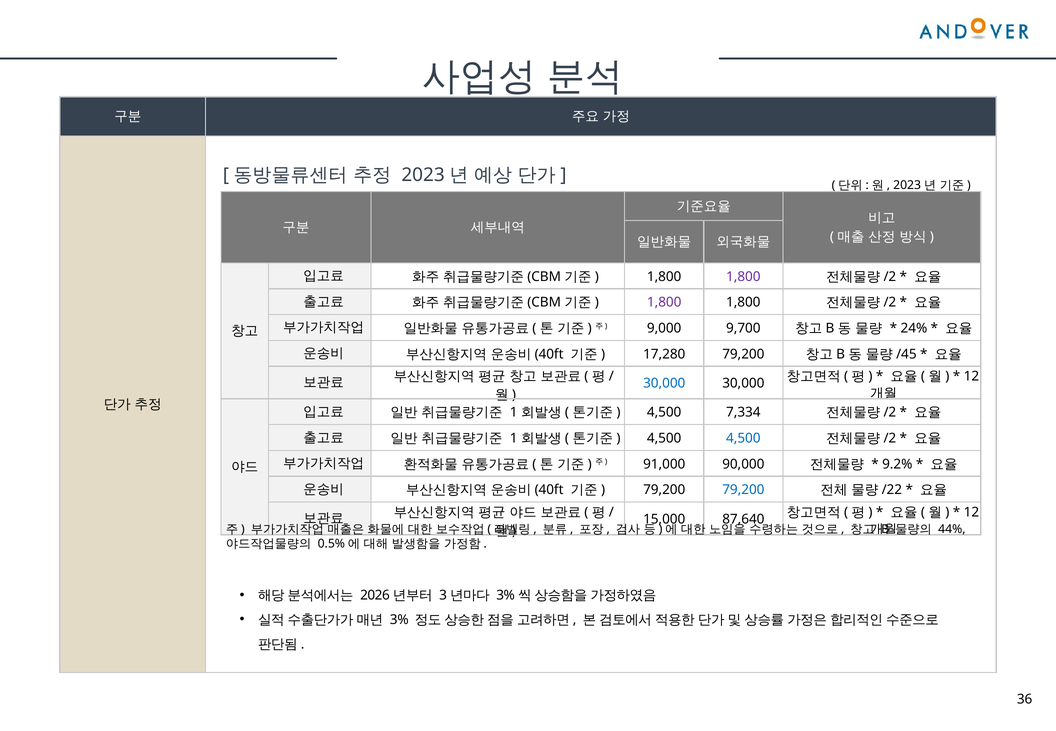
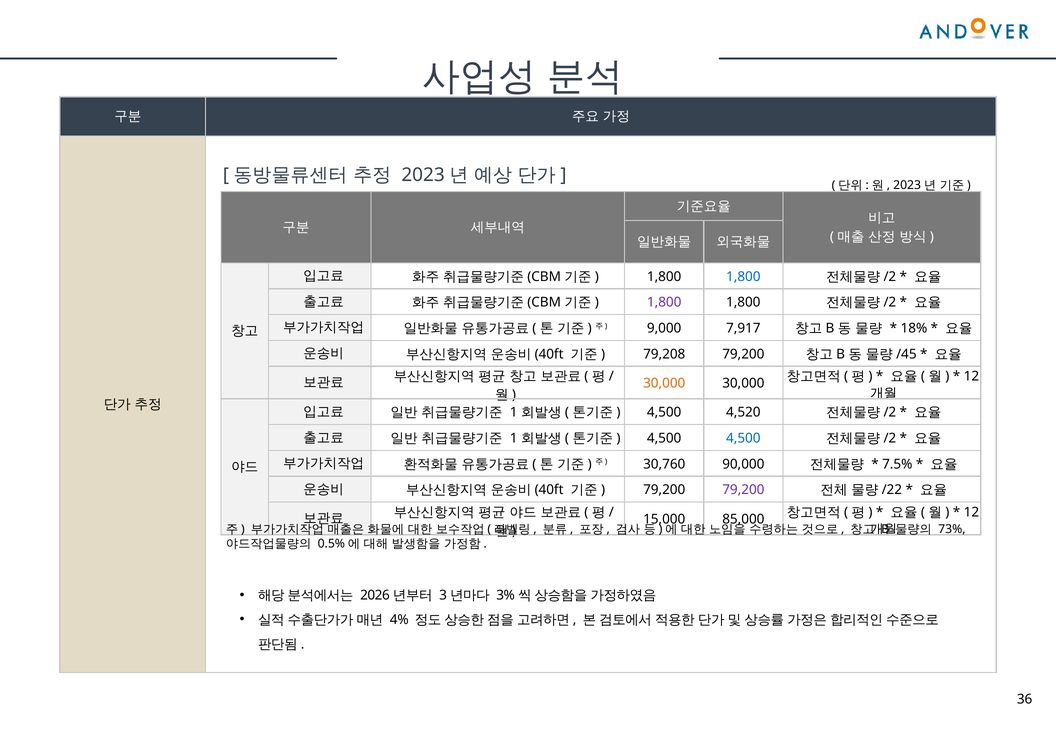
1,800 colour: purple -> blue (743, 277)
9,700: 9,700 -> 7,917 (743, 328)
24%: 24% -> 18% (914, 328)
17,280: 17,280 -> 79,208 (664, 354)
30,000 colour: blue -> orange (664, 383)
7,334: 7,334 -> 4,520 (743, 413)
91,000: 91,000 -> 30,760 (664, 464)
9.2%: 9.2% -> 7.5% (897, 464)
79,200 colour: blue -> purple (743, 490)
87,640: 87,640 -> 85,000 (743, 519)
44%: 44% -> 73% (952, 529)
3%: 3% -> 4% (399, 620)
